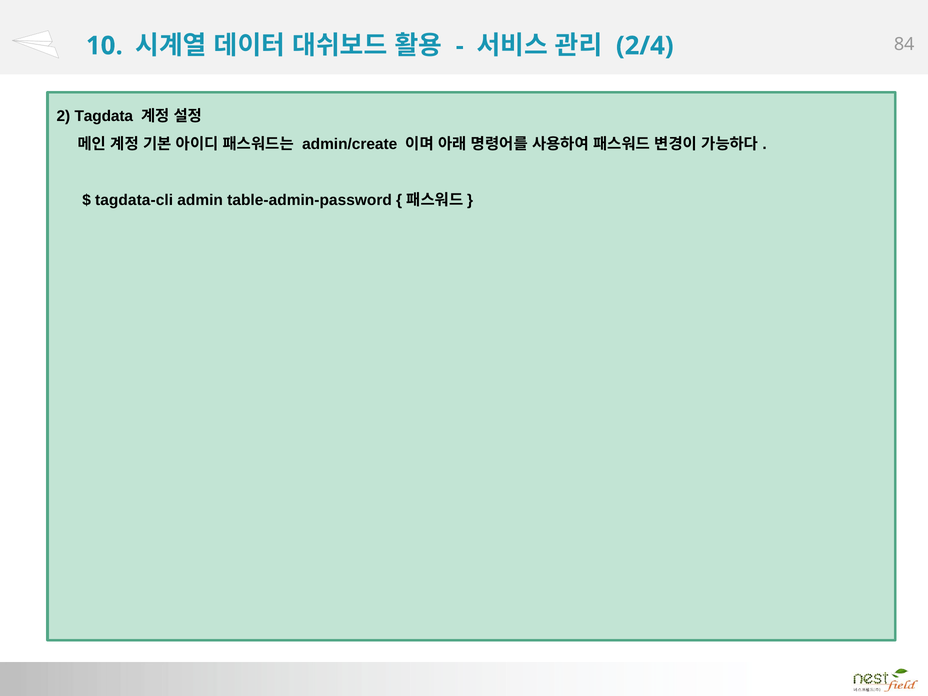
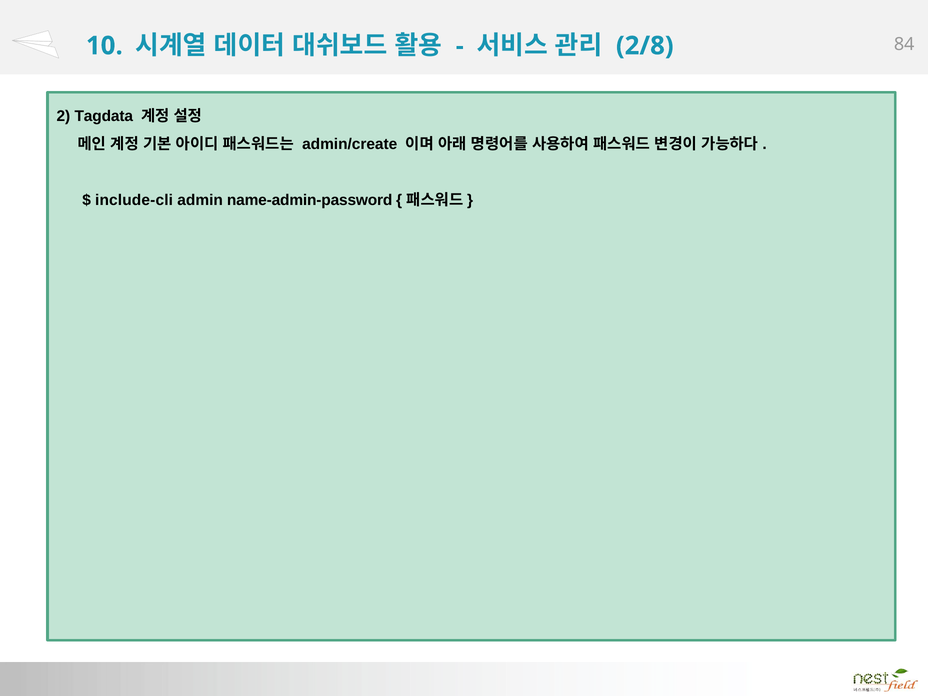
2/4: 2/4 -> 2/8 (645, 46)
tagdata-cli: tagdata-cli -> include-cli (134, 200)
table-admin-password: table-admin-password -> name-admin-password (310, 200)
